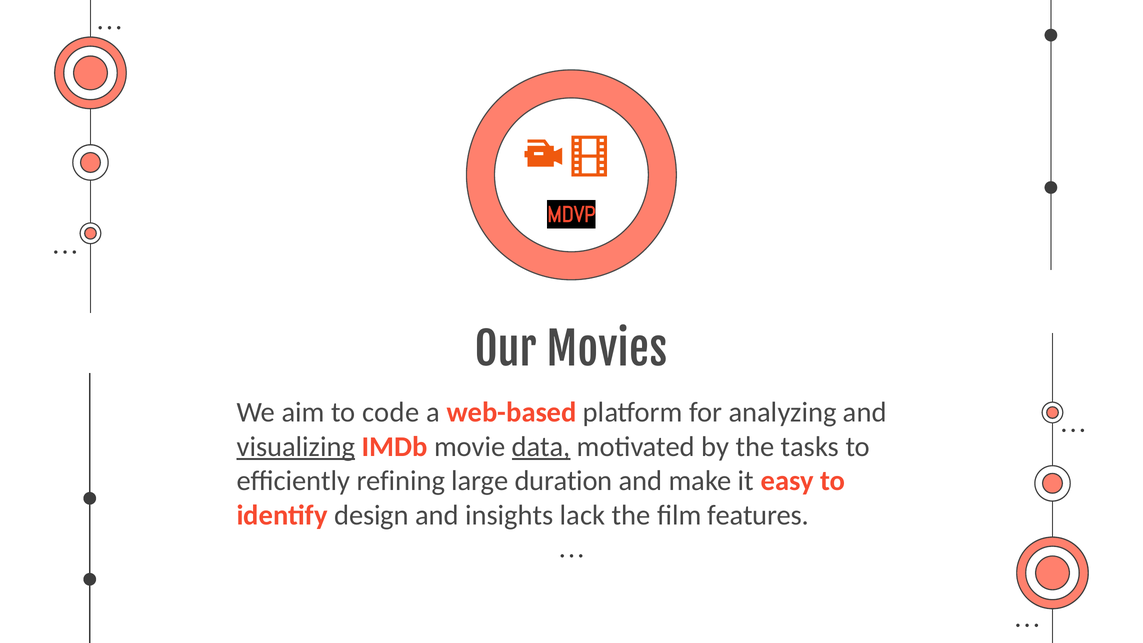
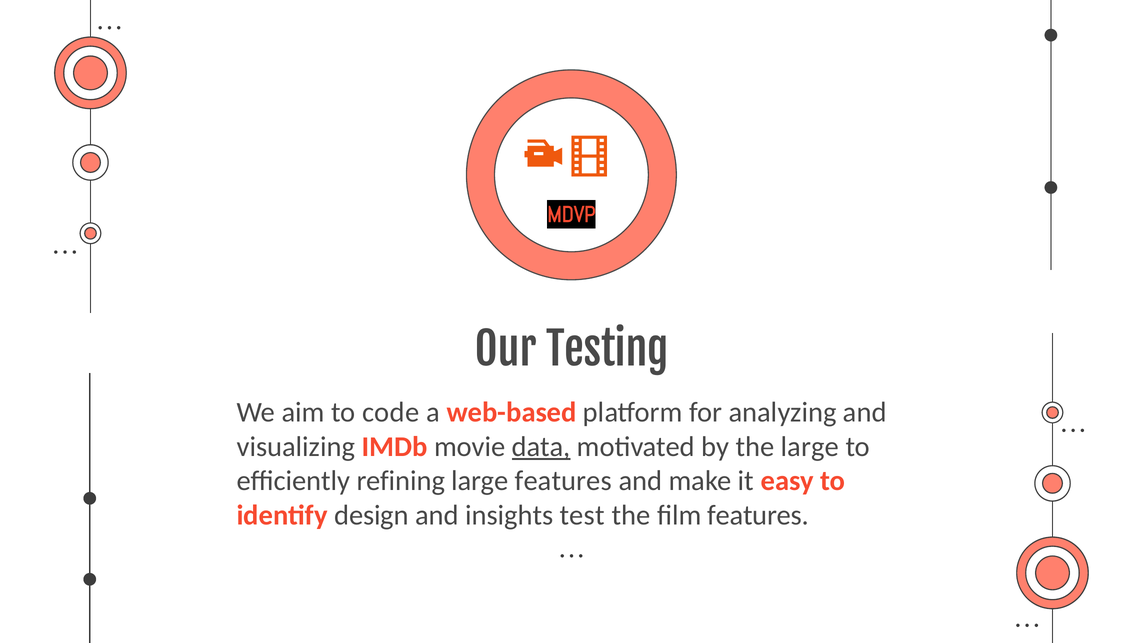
Movies: Movies -> Testing (607, 351)
visualizing underline: present -> none (296, 447)
the tasks: tasks -> large (810, 447)
large duration: duration -> features (563, 481)
lack: lack -> test (582, 515)
